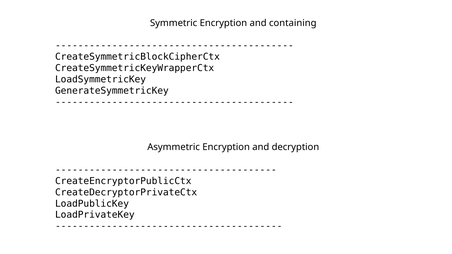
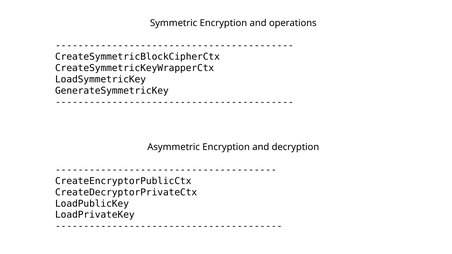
containing: containing -> operations (293, 23)
